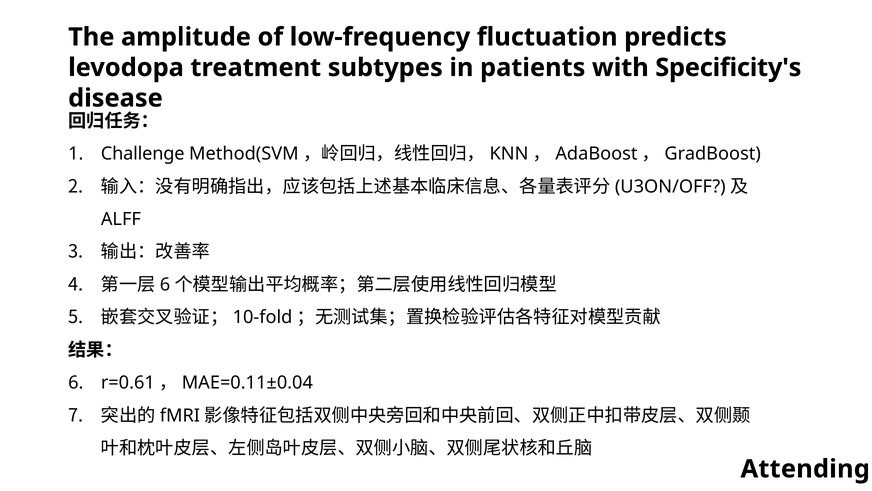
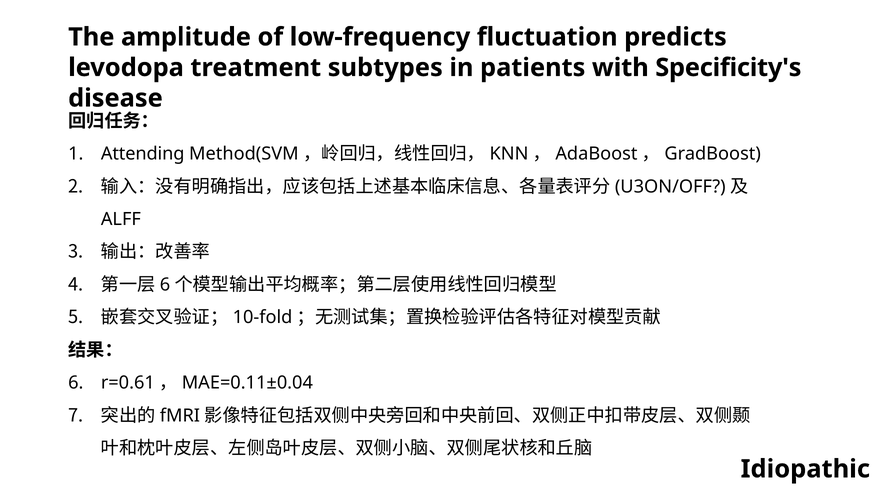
Challenge: Challenge -> Attending (143, 154)
Attending: Attending -> Idiopathic (805, 469)
